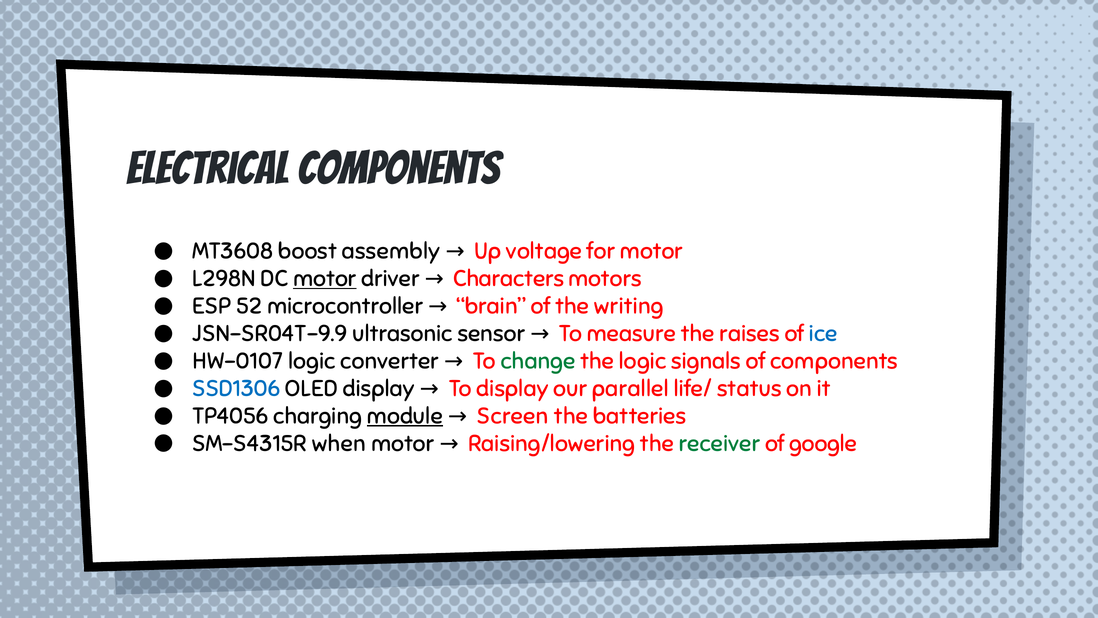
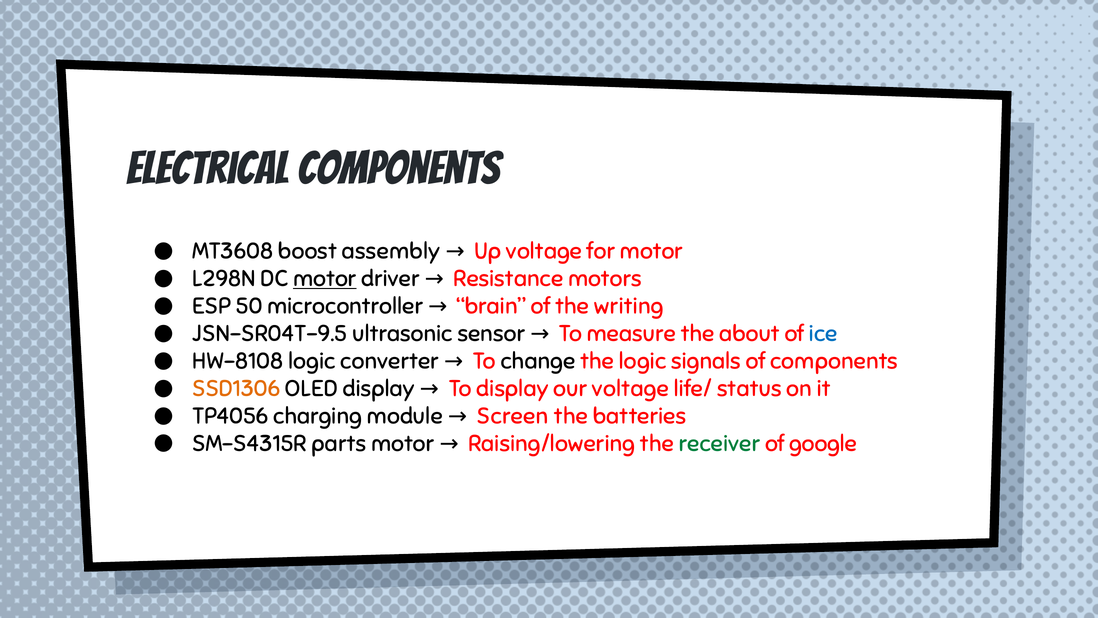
Characters: Characters -> Resistance (508, 279)
52: 52 -> 50 (249, 306)
JSN-SR04T-9.9: JSN-SR04T-9.9 -> JSN-SR04T-9.5 (270, 333)
raises: raises -> about (750, 333)
HW-0107: HW-0107 -> HW-8108 (238, 361)
change colour: green -> black (538, 361)
SSD1306 colour: blue -> orange (236, 388)
our parallel: parallel -> voltage (630, 388)
module underline: present -> none (405, 416)
when: when -> parts (339, 443)
